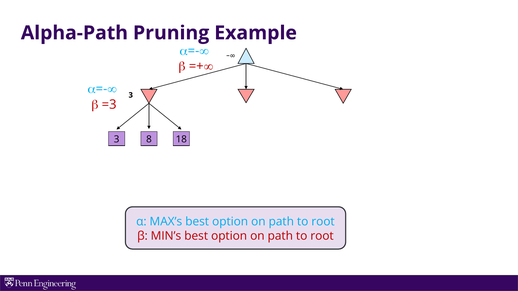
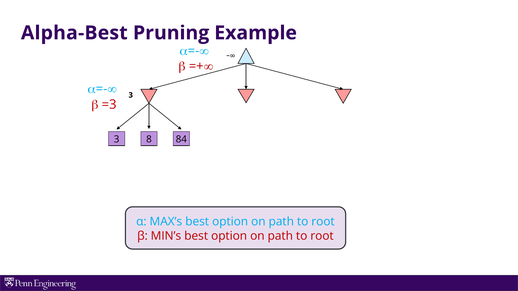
Alpha-Path: Alpha-Path -> Alpha-Best (74, 33)
18: 18 -> 84 (181, 139)
